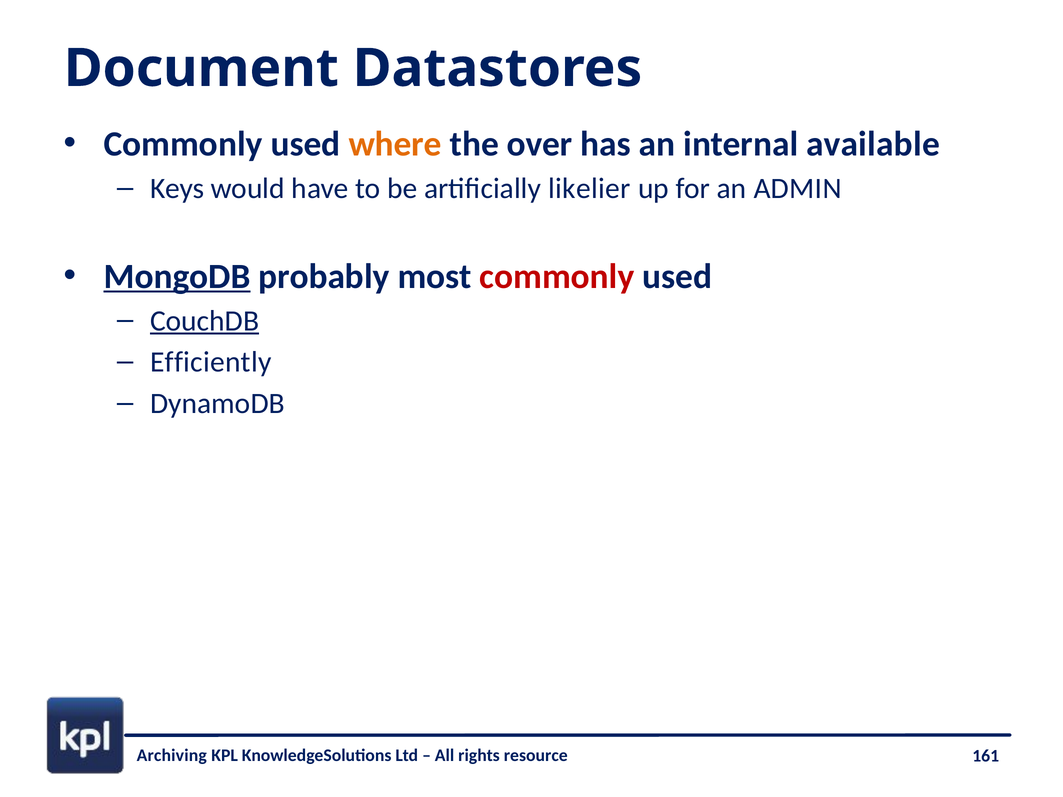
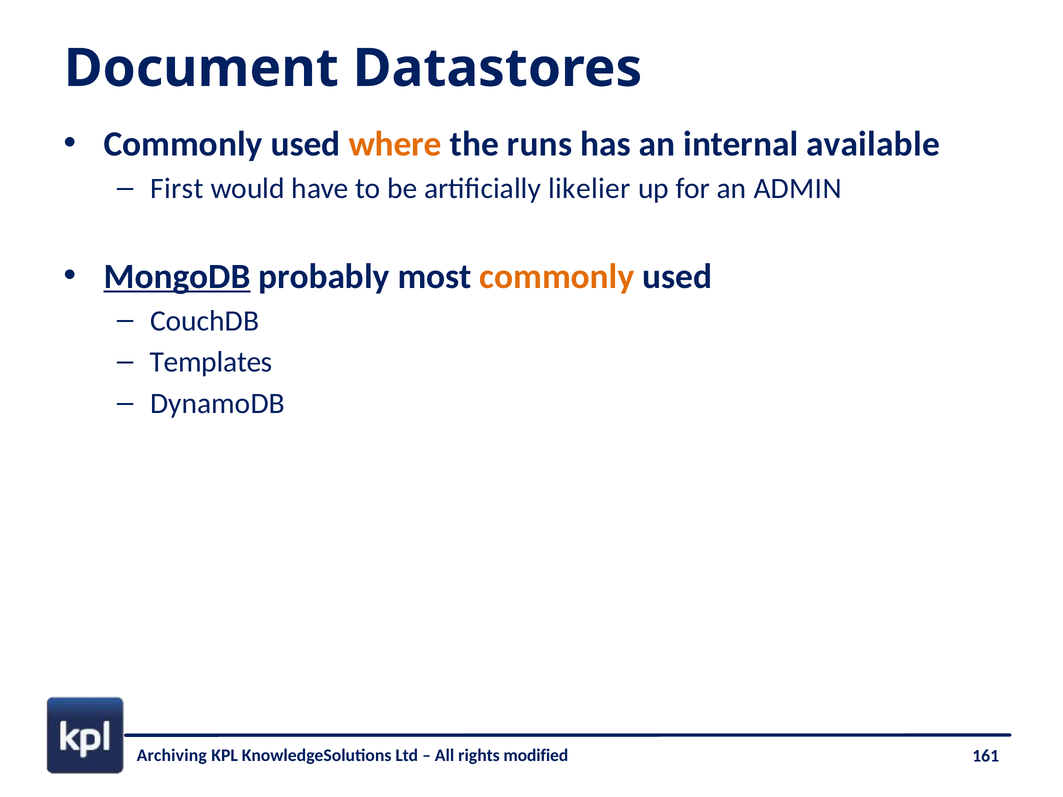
over: over -> runs (540, 144)
Keys: Keys -> First (177, 189)
commonly colour: red -> orange (557, 277)
CouchDB underline: present -> none (205, 321)
Efficiently: Efficiently -> Templates (211, 362)
resource: resource -> modified (536, 756)
